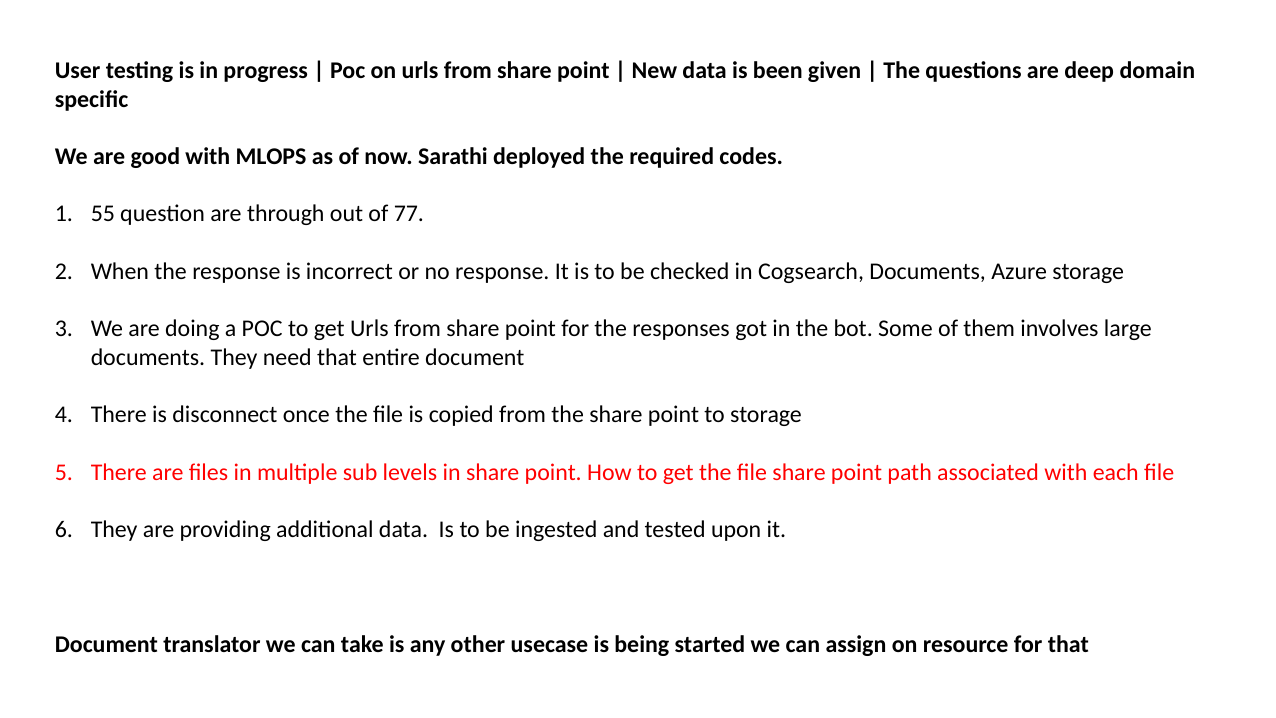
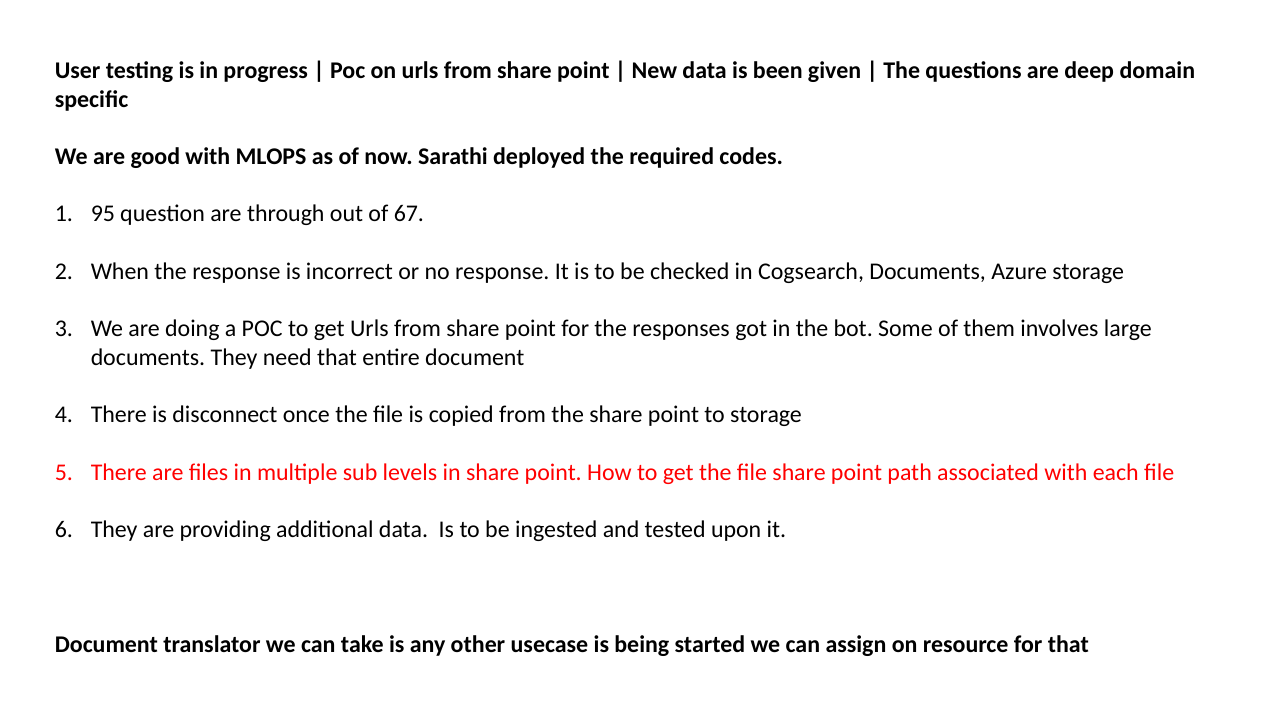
55: 55 -> 95 (103, 214)
77: 77 -> 67 (409, 214)
